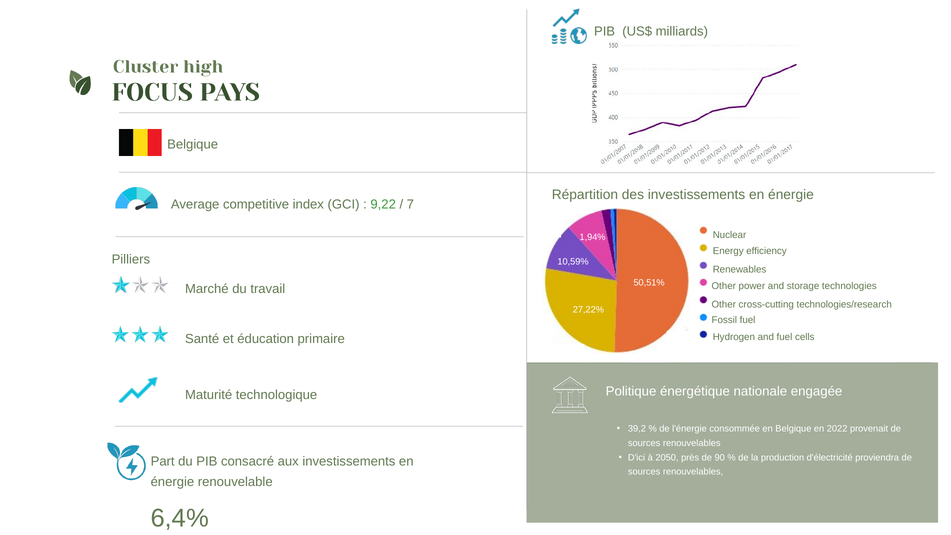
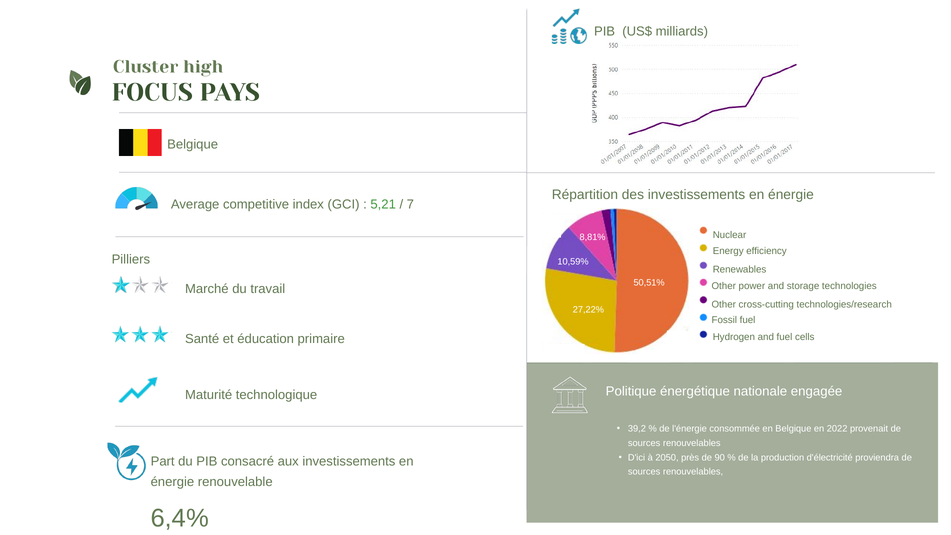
9,22: 9,22 -> 5,21 (383, 204)
1,94%: 1,94% -> 8,81% (593, 237)
